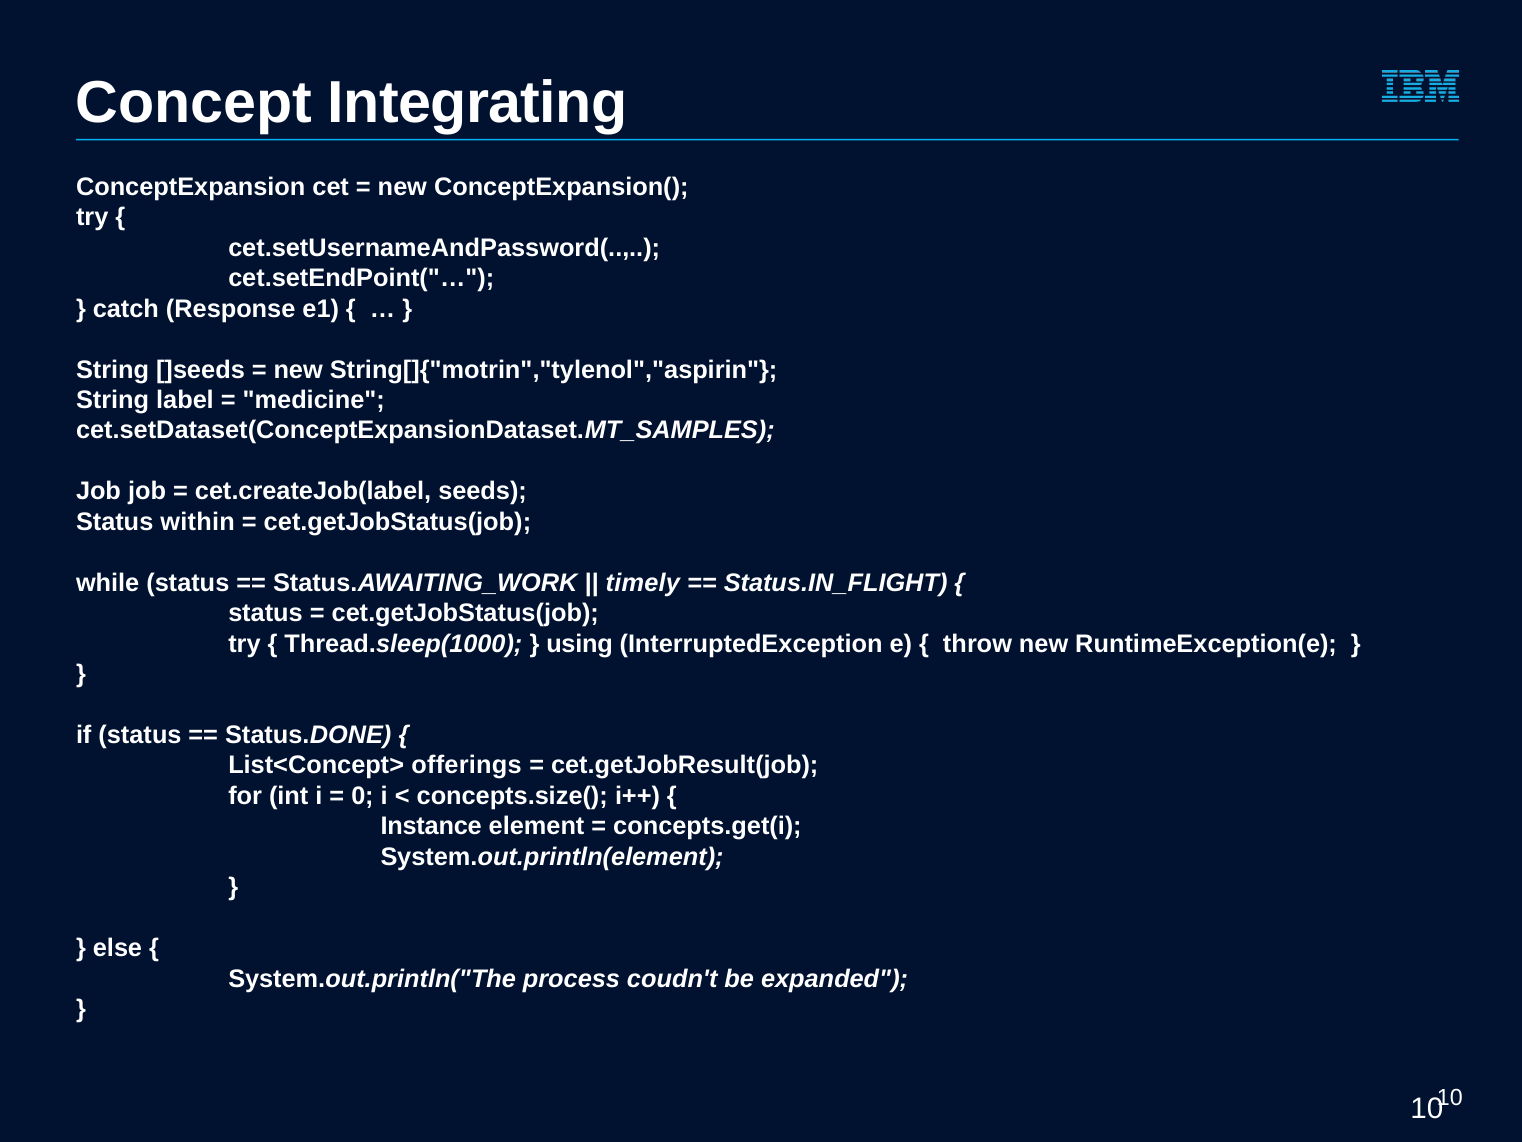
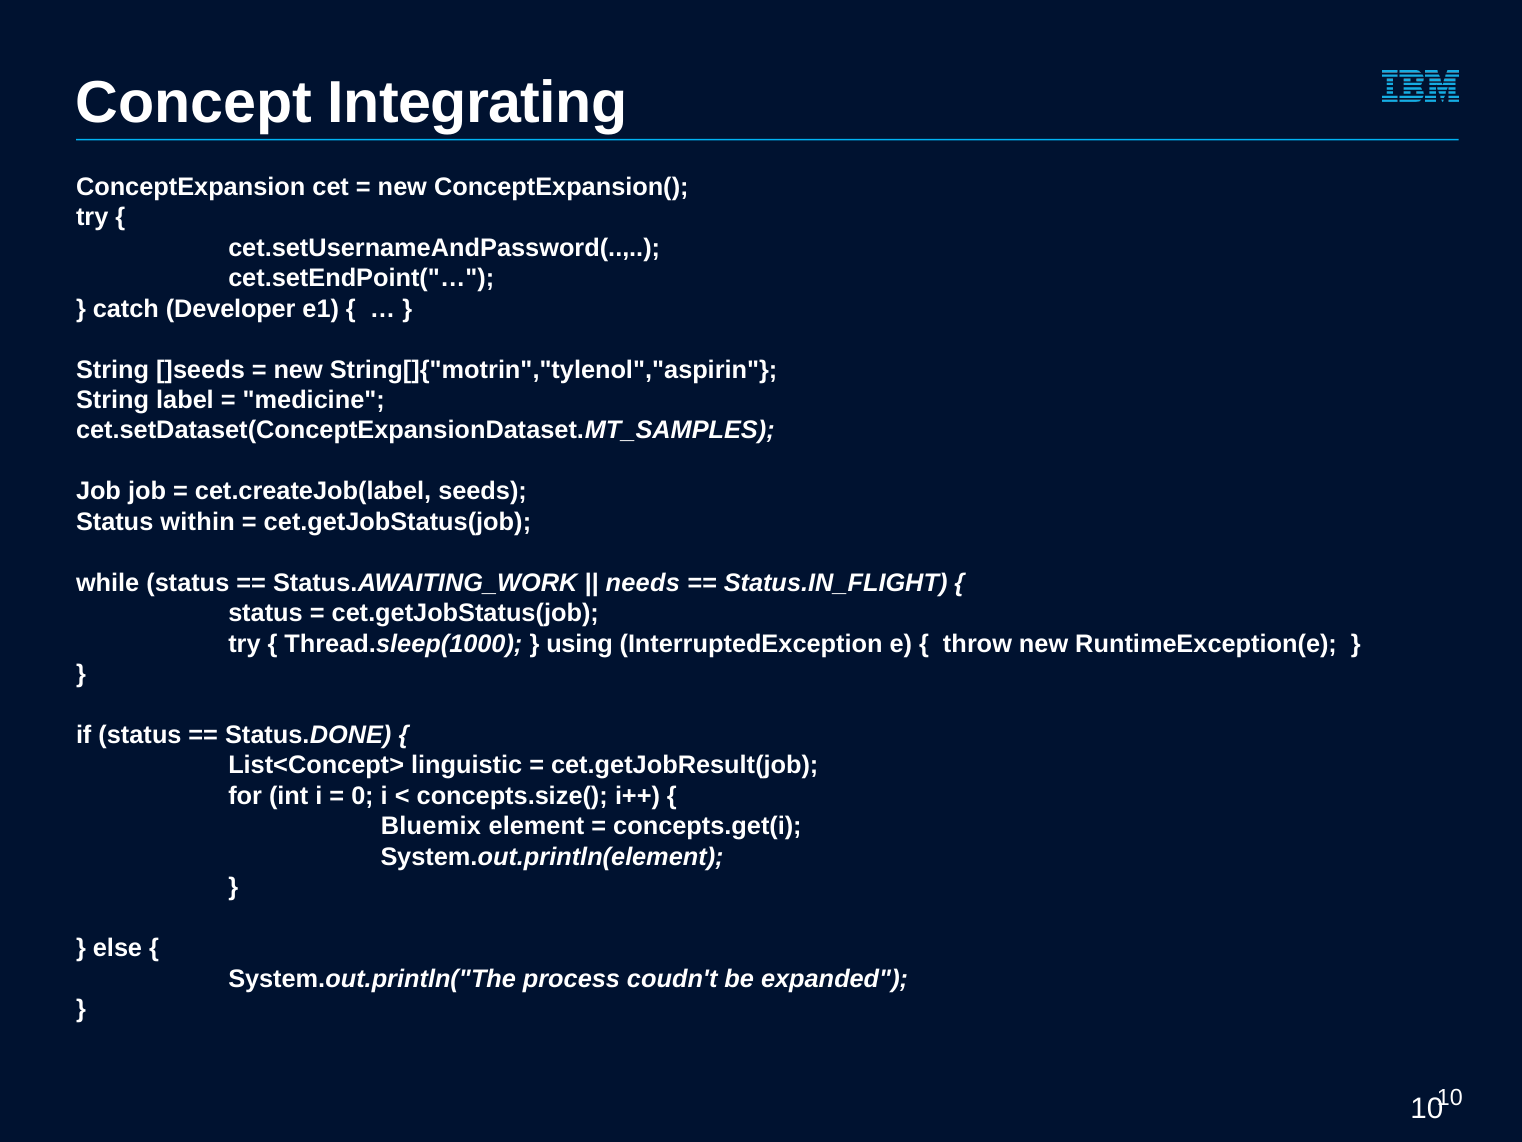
Response: Response -> Developer (231, 309)
timely: timely -> needs (643, 583)
offerings: offerings -> linguistic (467, 765)
Instance: Instance -> Bluemix (431, 826)
